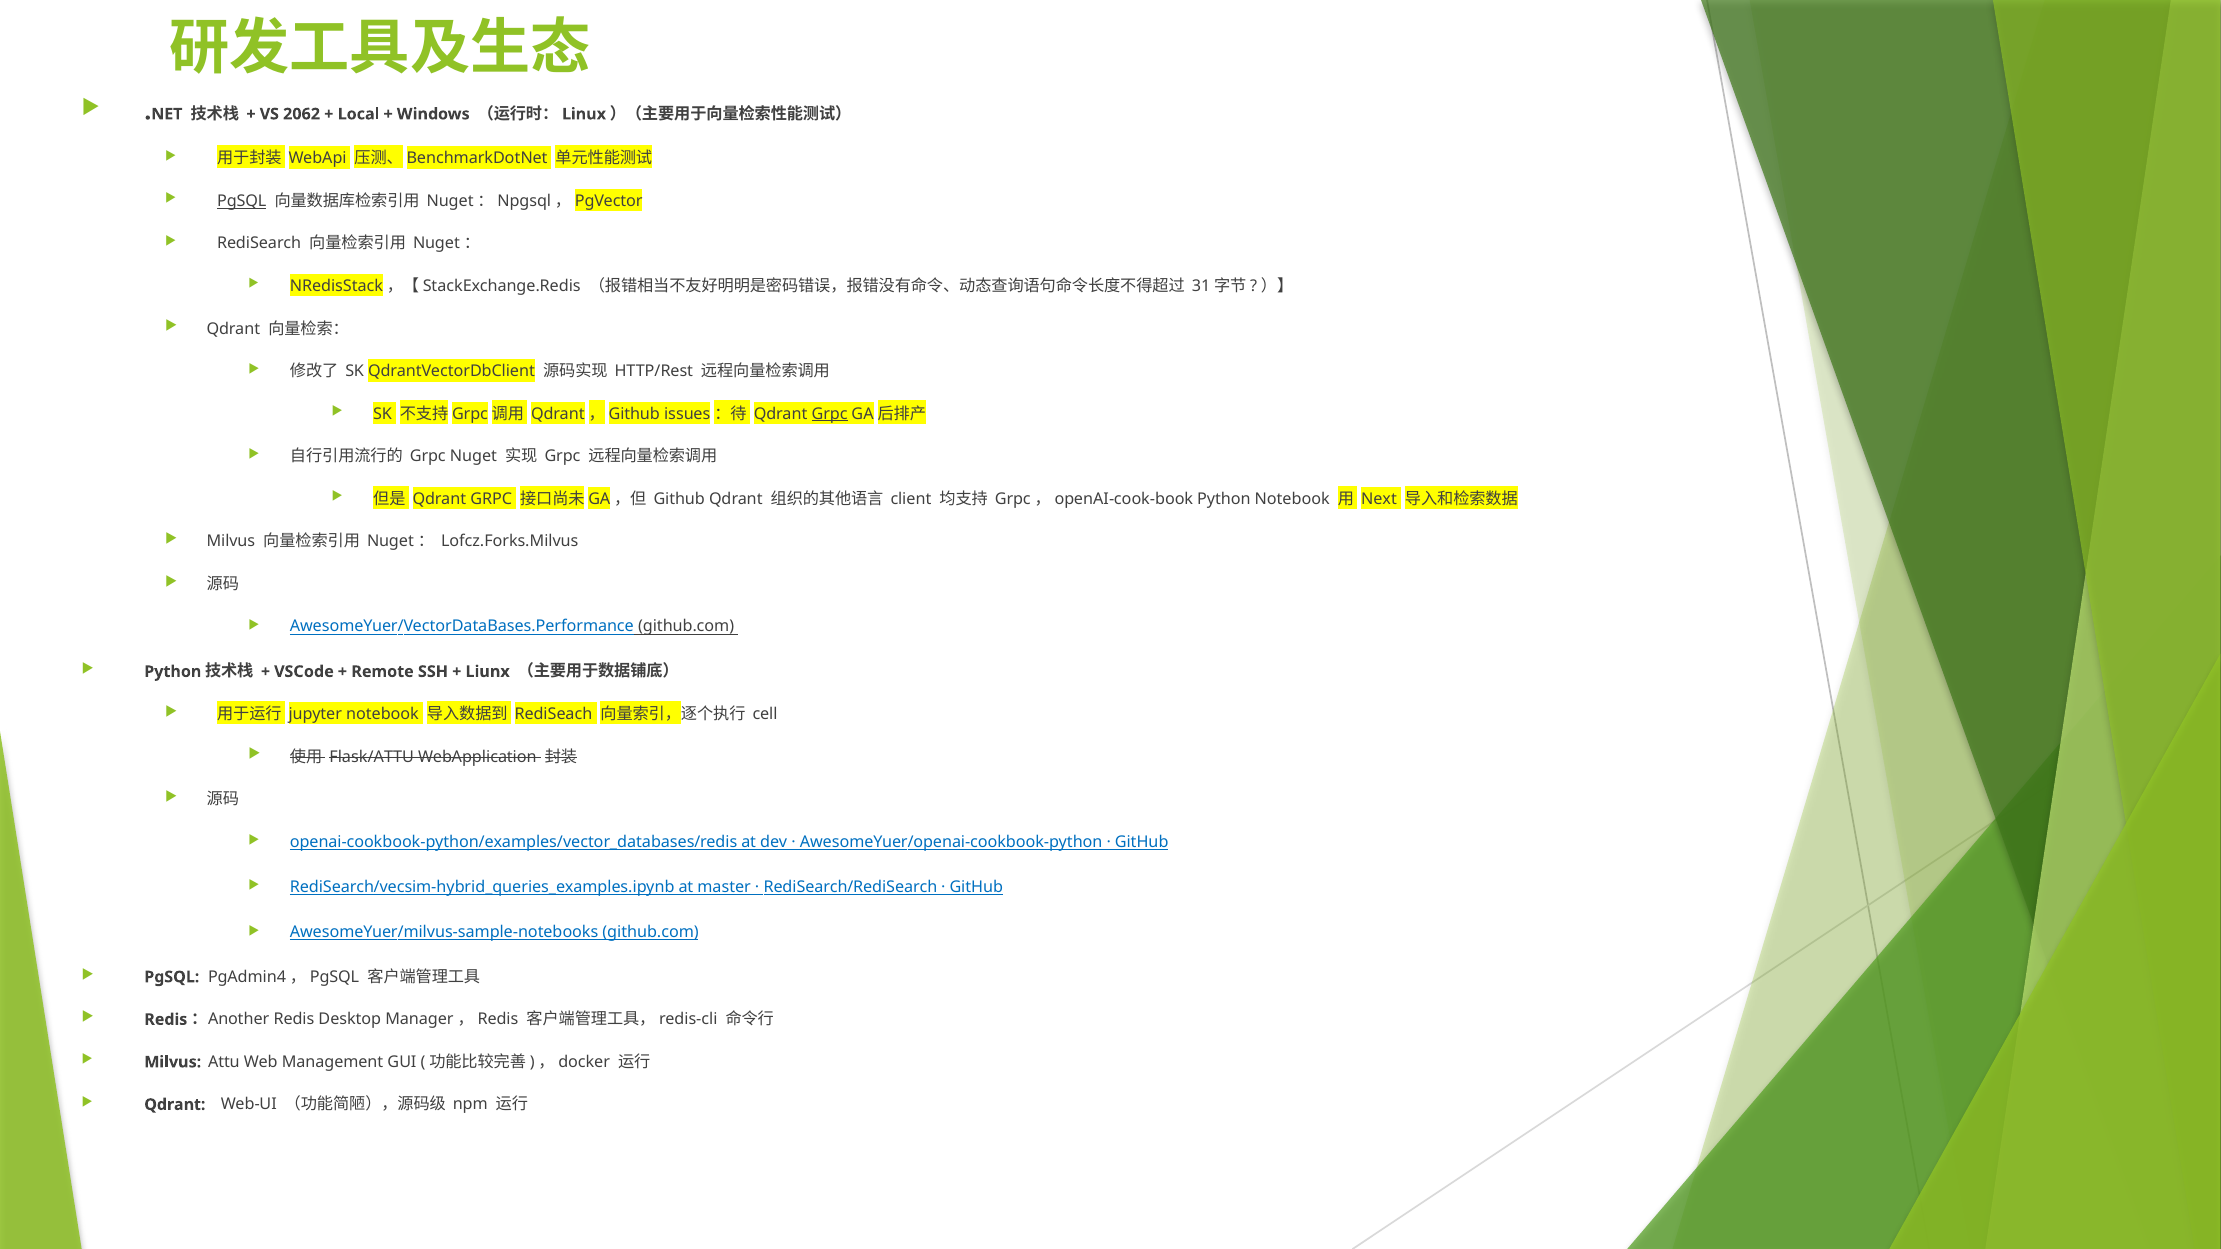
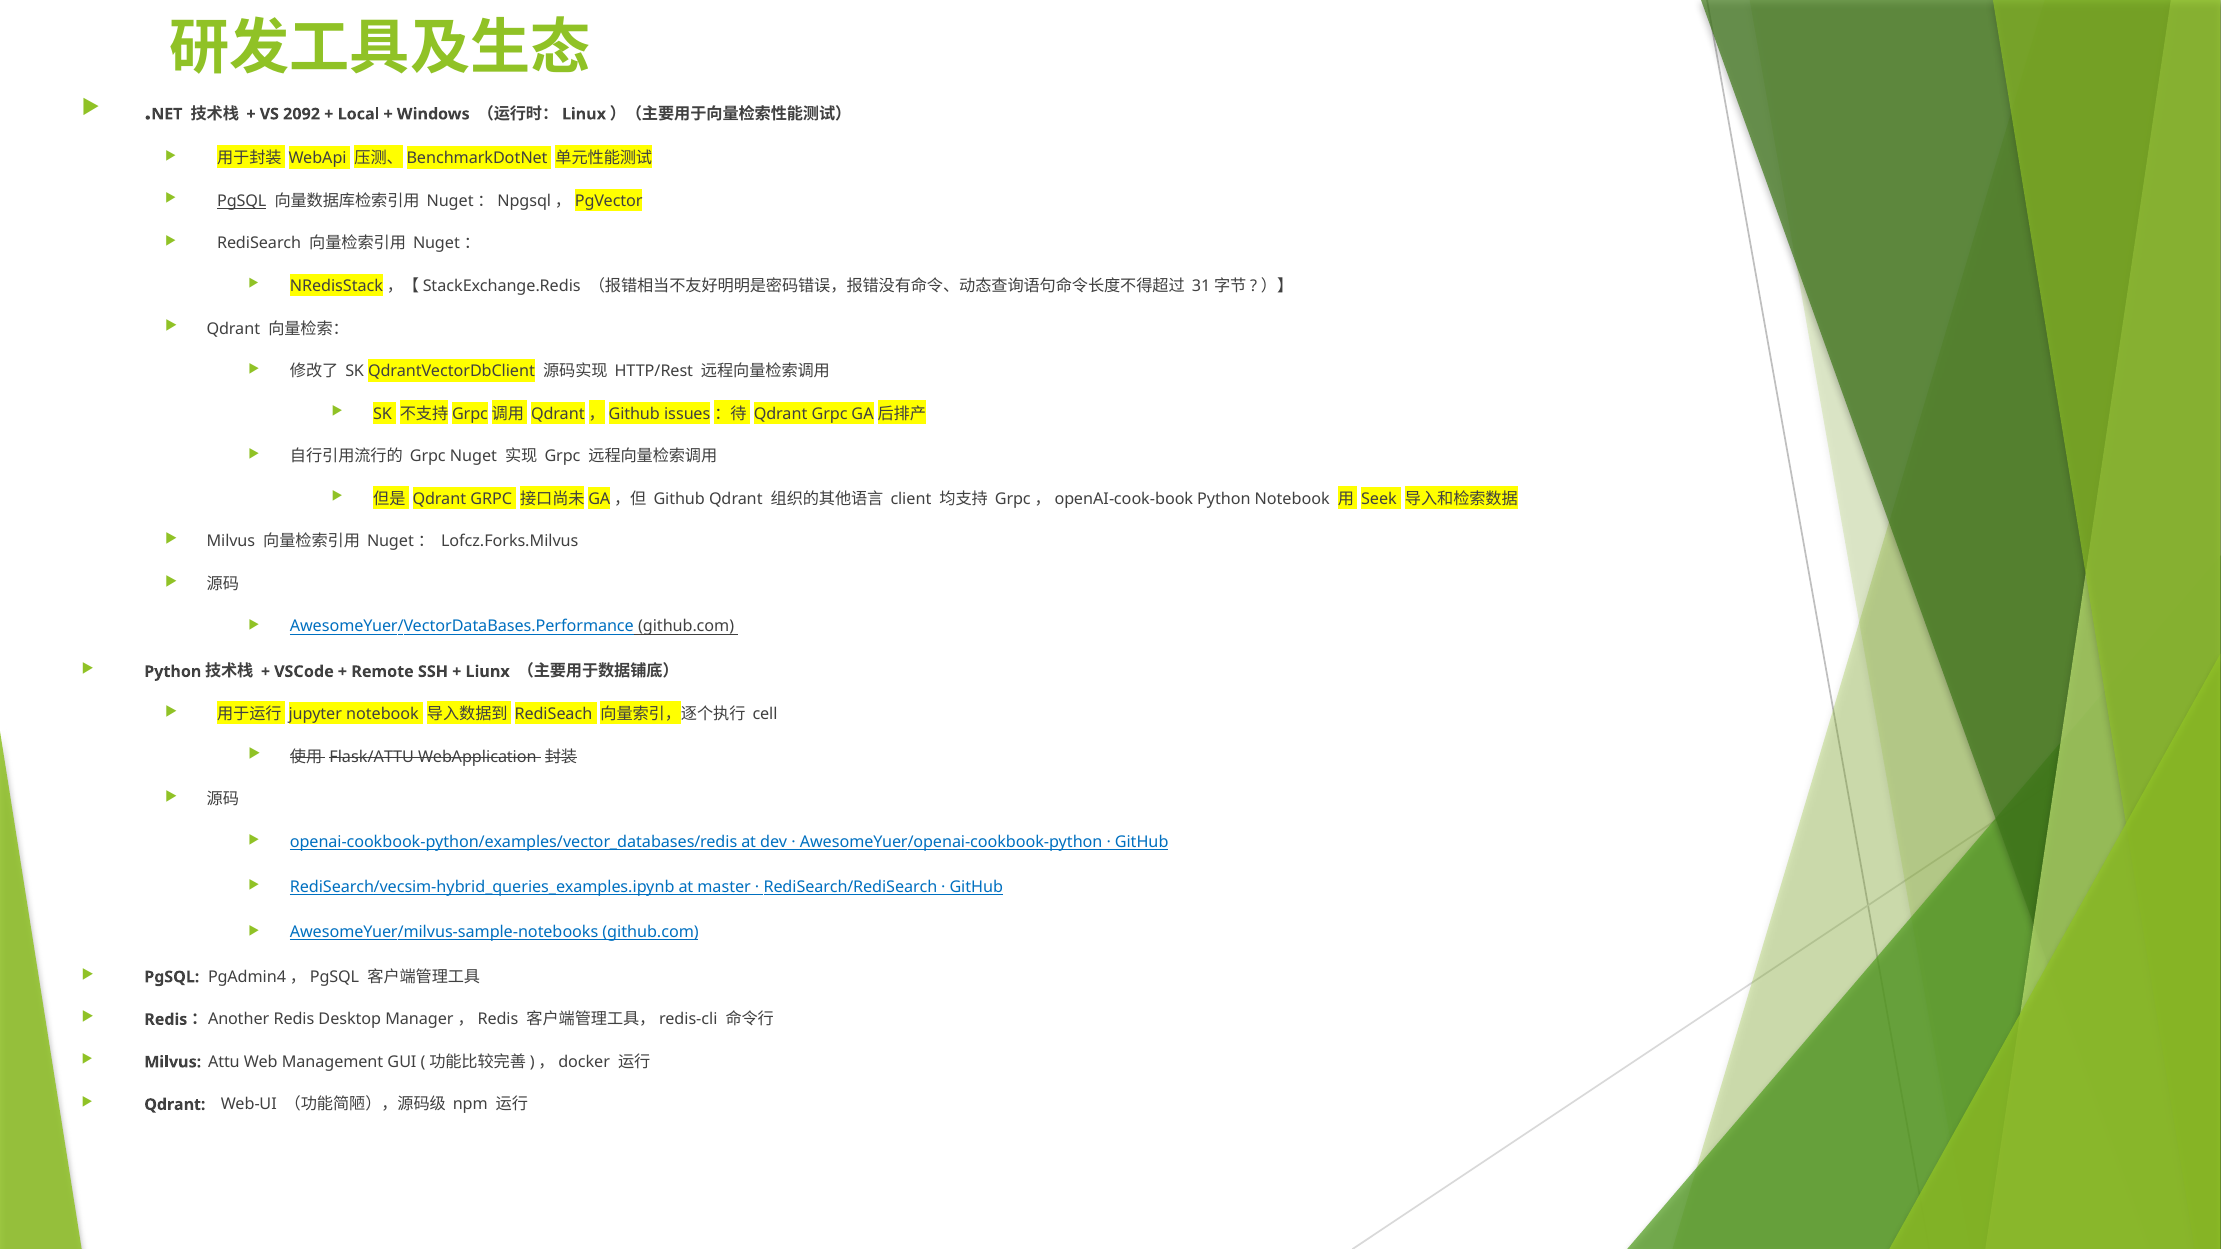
2062: 2062 -> 2092 (302, 114)
Grpc underline: present -> none (830, 414)
Next: Next -> Seek (1379, 499)
